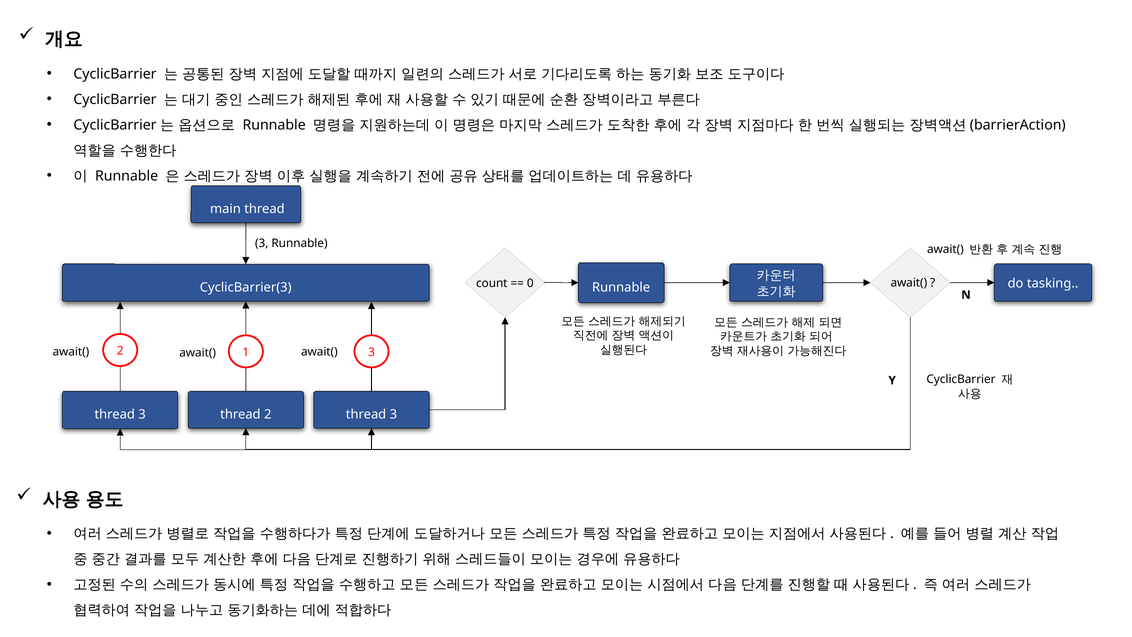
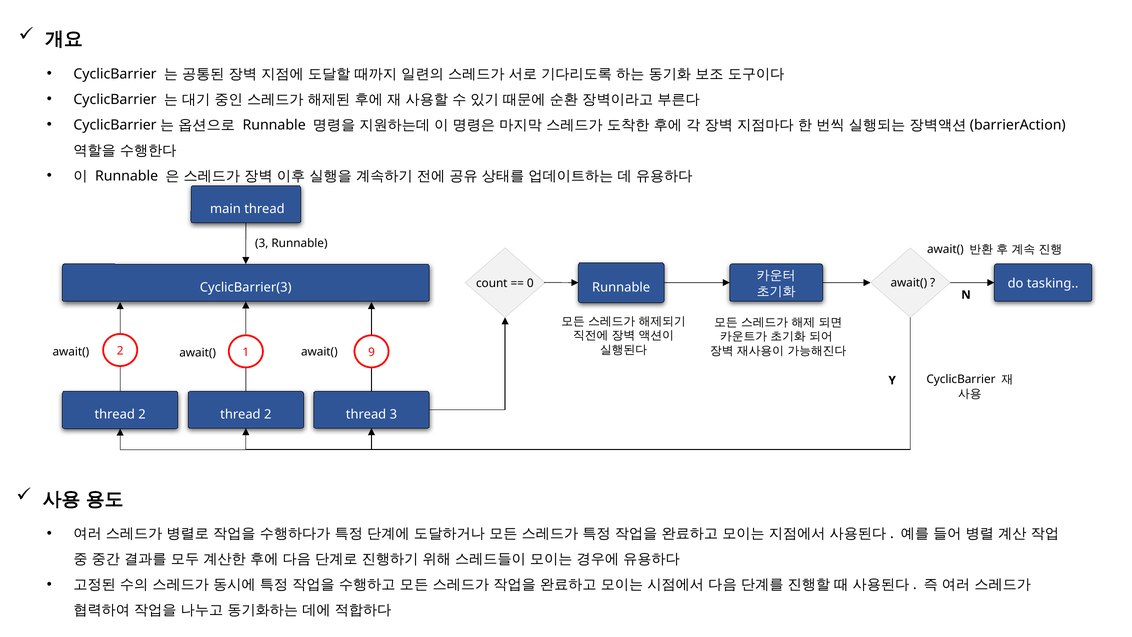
1 3: 3 -> 9 (372, 352)
3: 3 -> 2 (142, 415)
